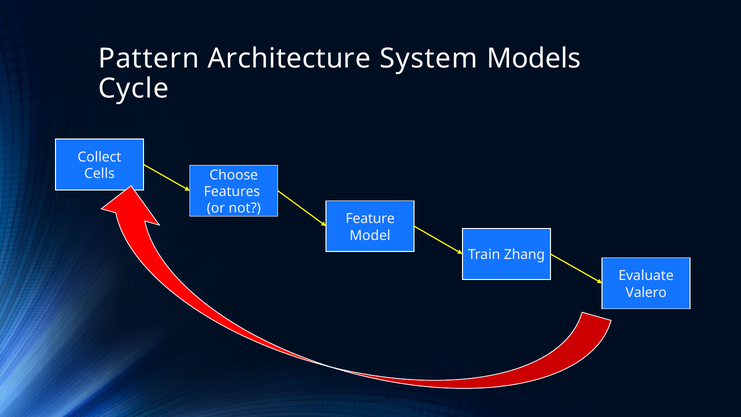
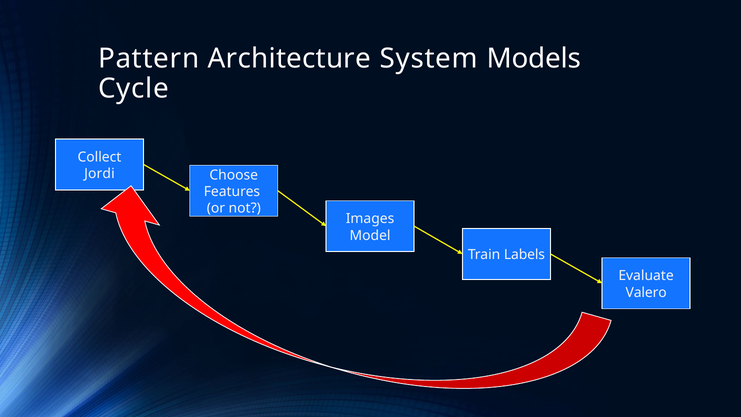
Cells: Cells -> Jordi (99, 174)
Feature: Feature -> Images (370, 219)
Zhang: Zhang -> Labels (524, 255)
